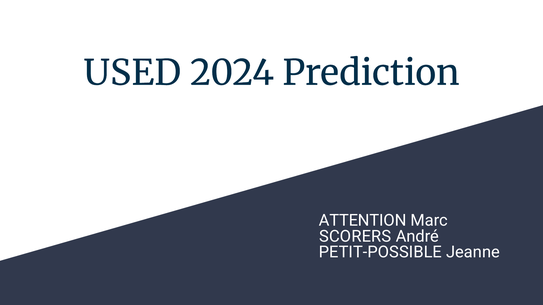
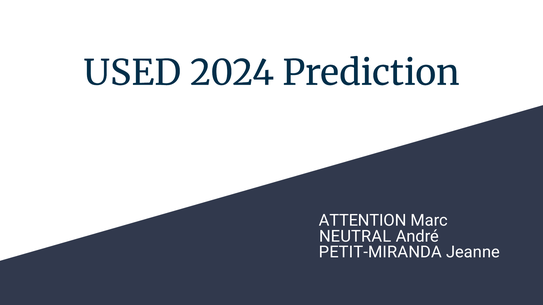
SCORERS: SCORERS -> NEUTRAL (355, 237)
PETIT-POSSIBLE: PETIT-POSSIBLE -> PETIT-MIRANDA (380, 252)
